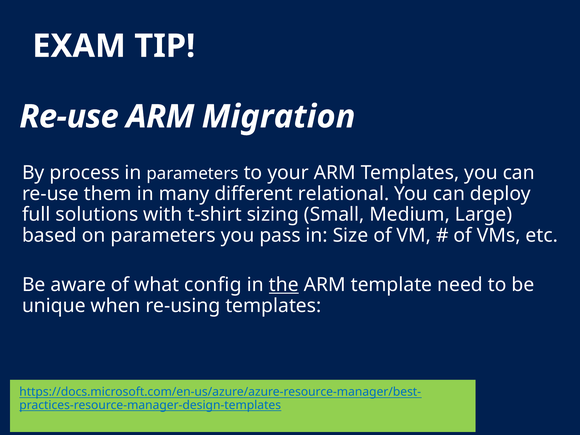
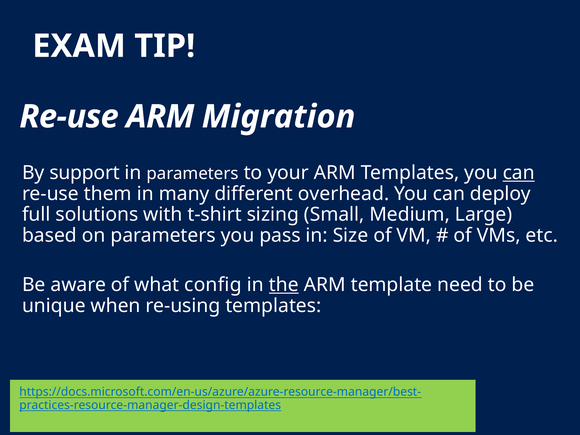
process: process -> support (85, 173)
can underline: none -> present (519, 173)
relational: relational -> overhead (344, 194)
